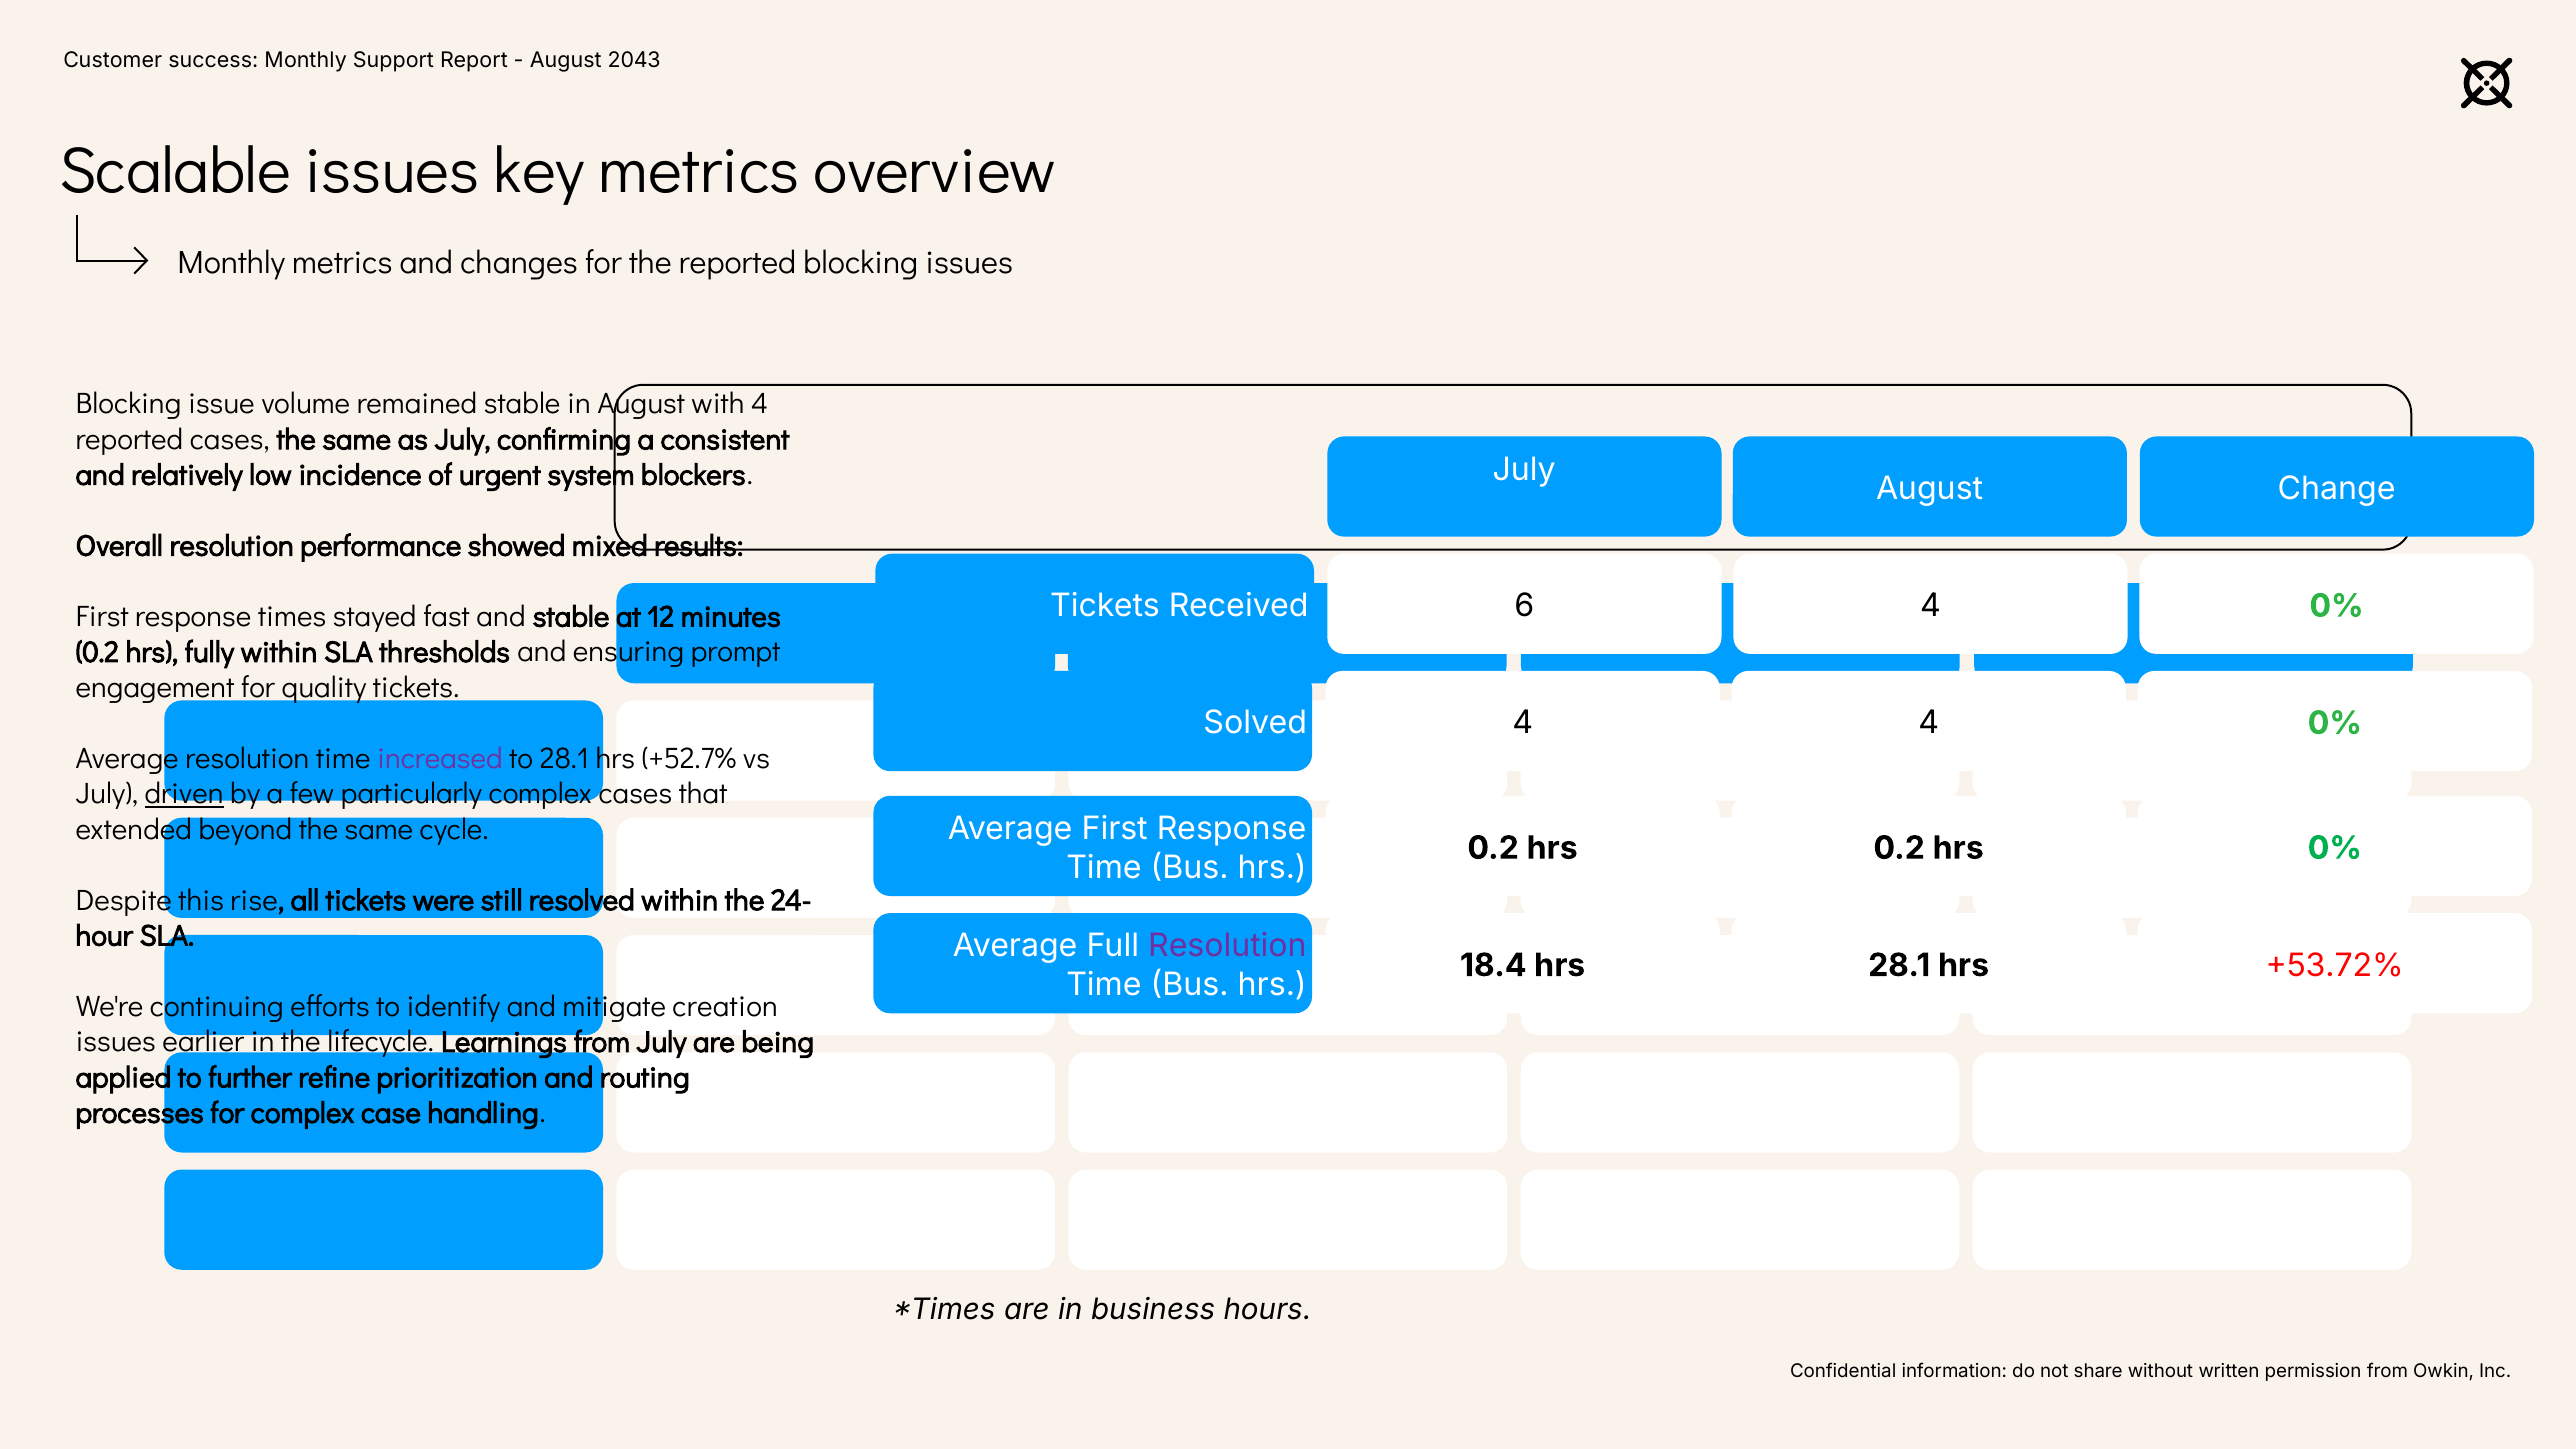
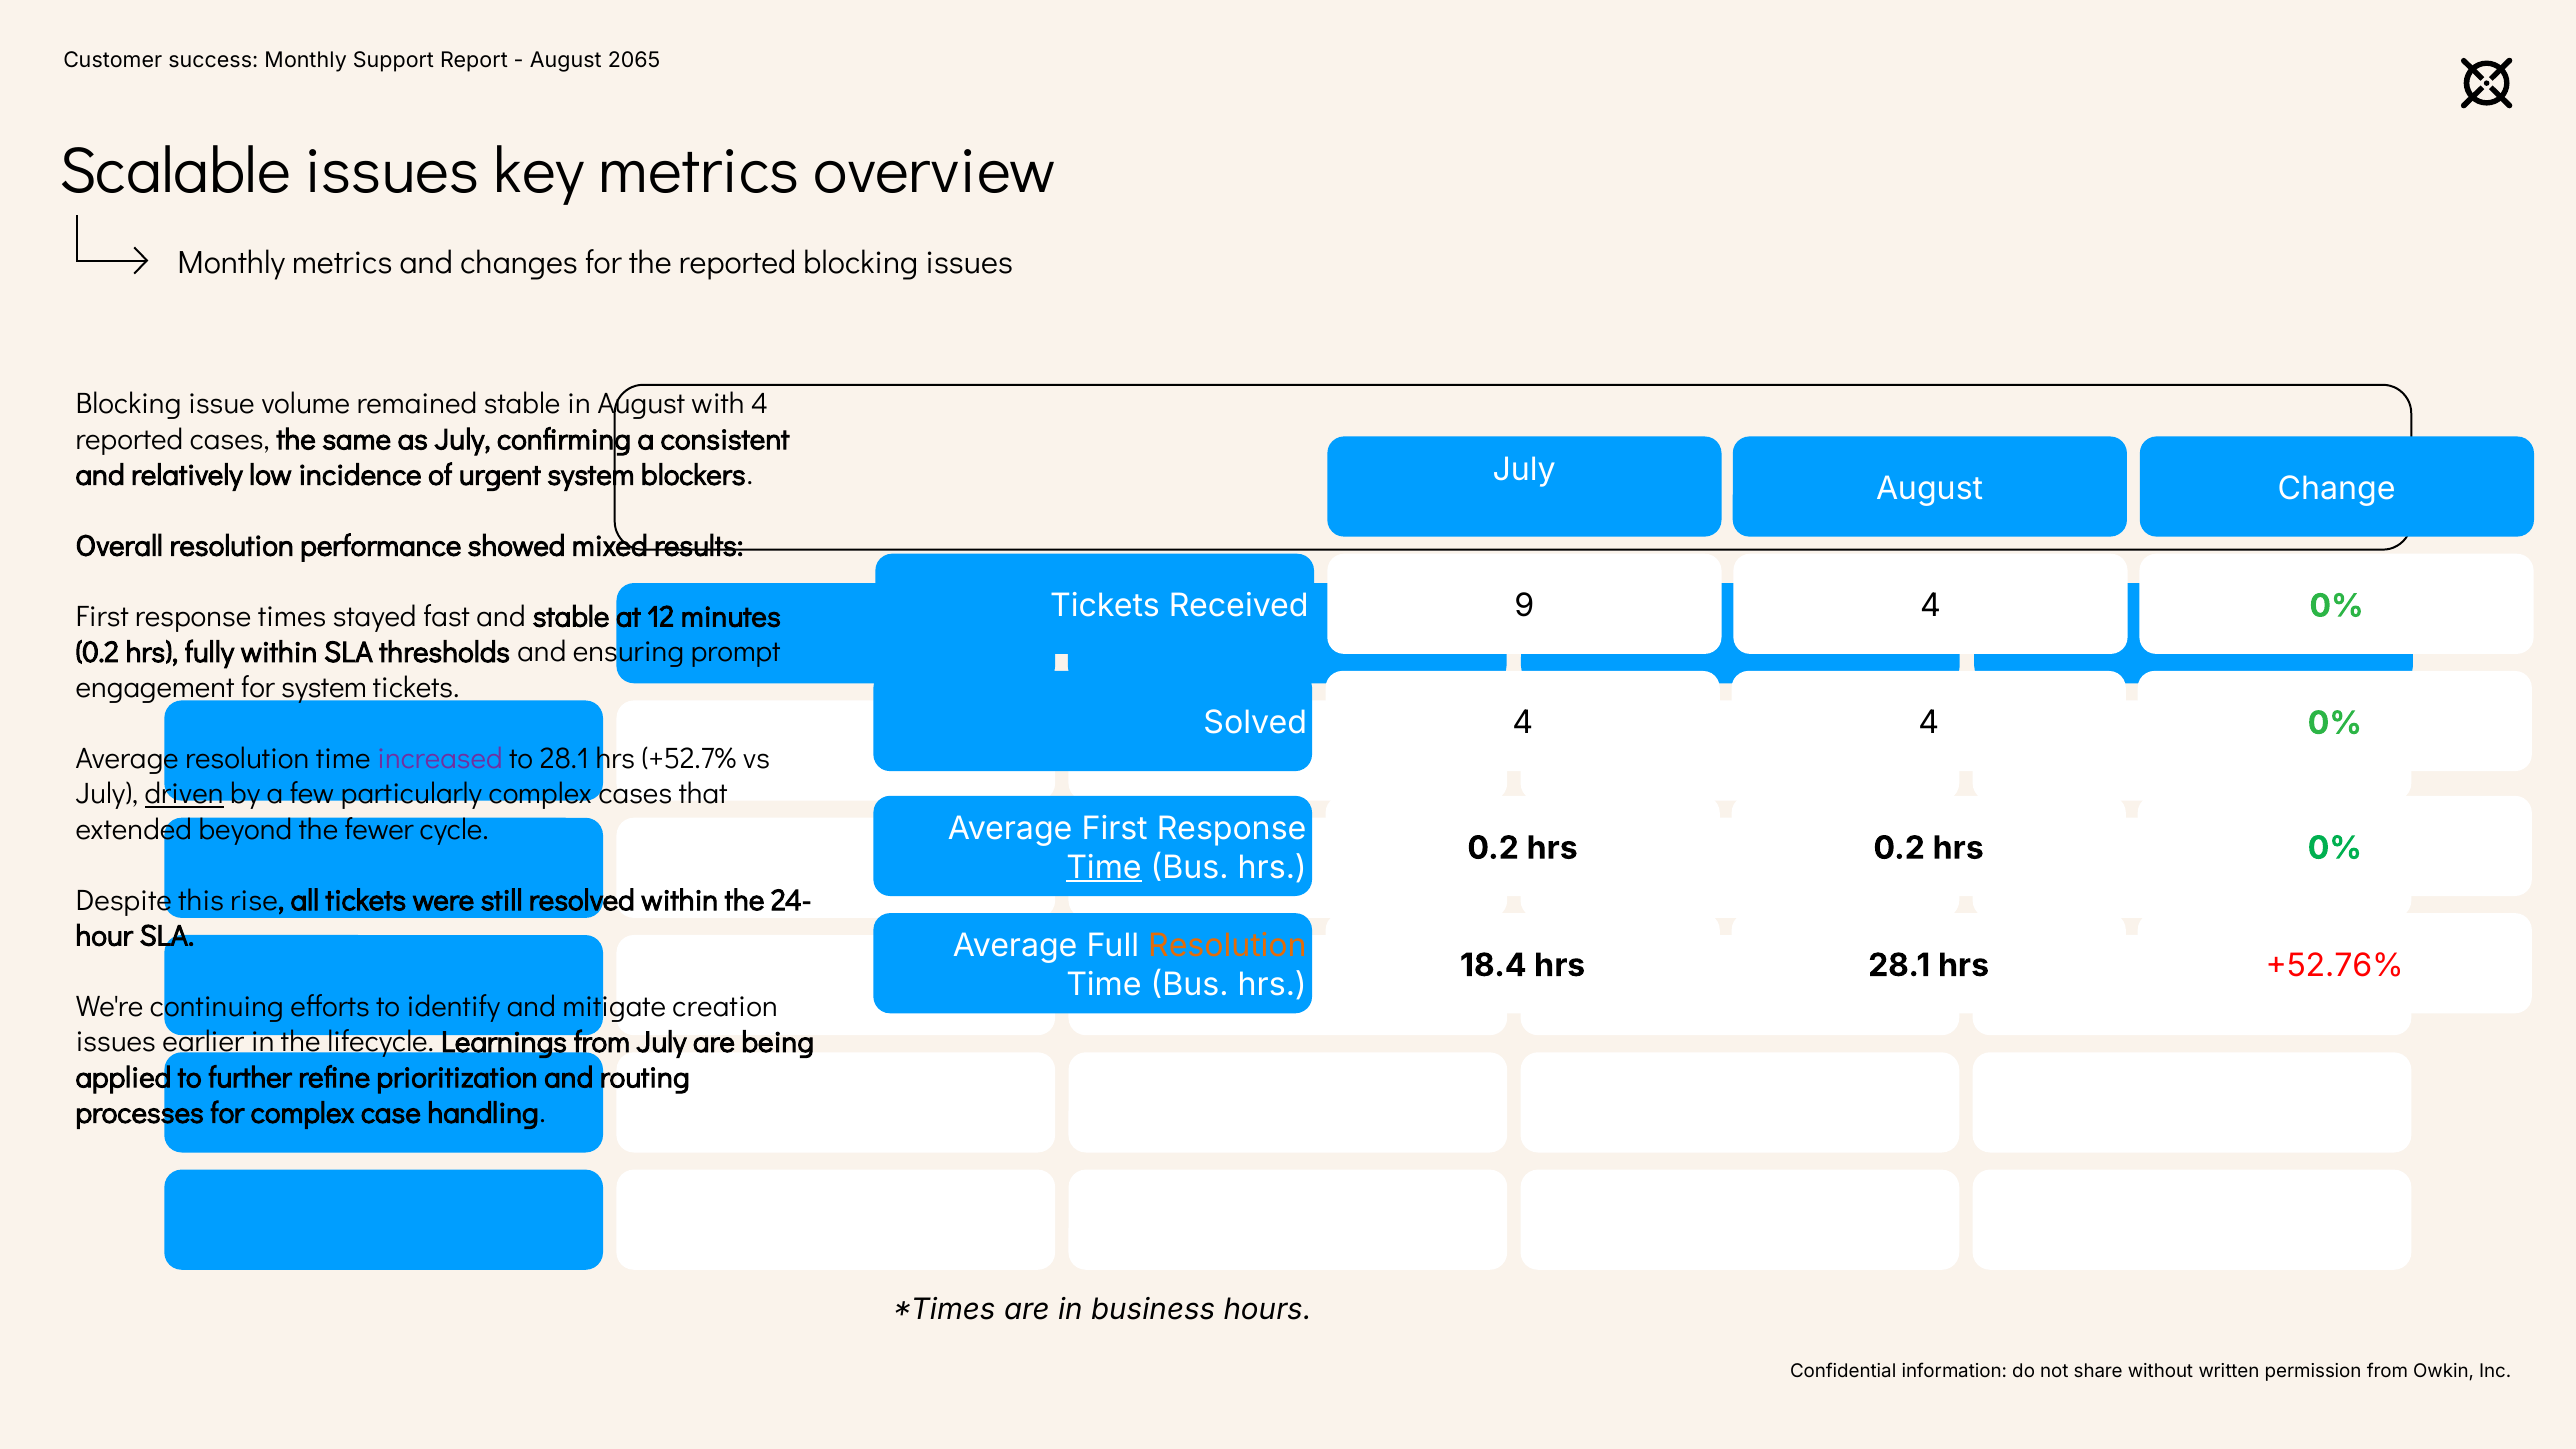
2043: 2043 -> 2065 (634, 61)
6: 6 -> 9 (1524, 606)
for quality: quality -> system (324, 688)
beyond the same: same -> fewer (379, 829)
Time underline: none -> present (1104, 867)
Resolution colour: purple -> orange (1227, 946)
+53.72%: +53.72% -> +52.76% (2335, 965)
